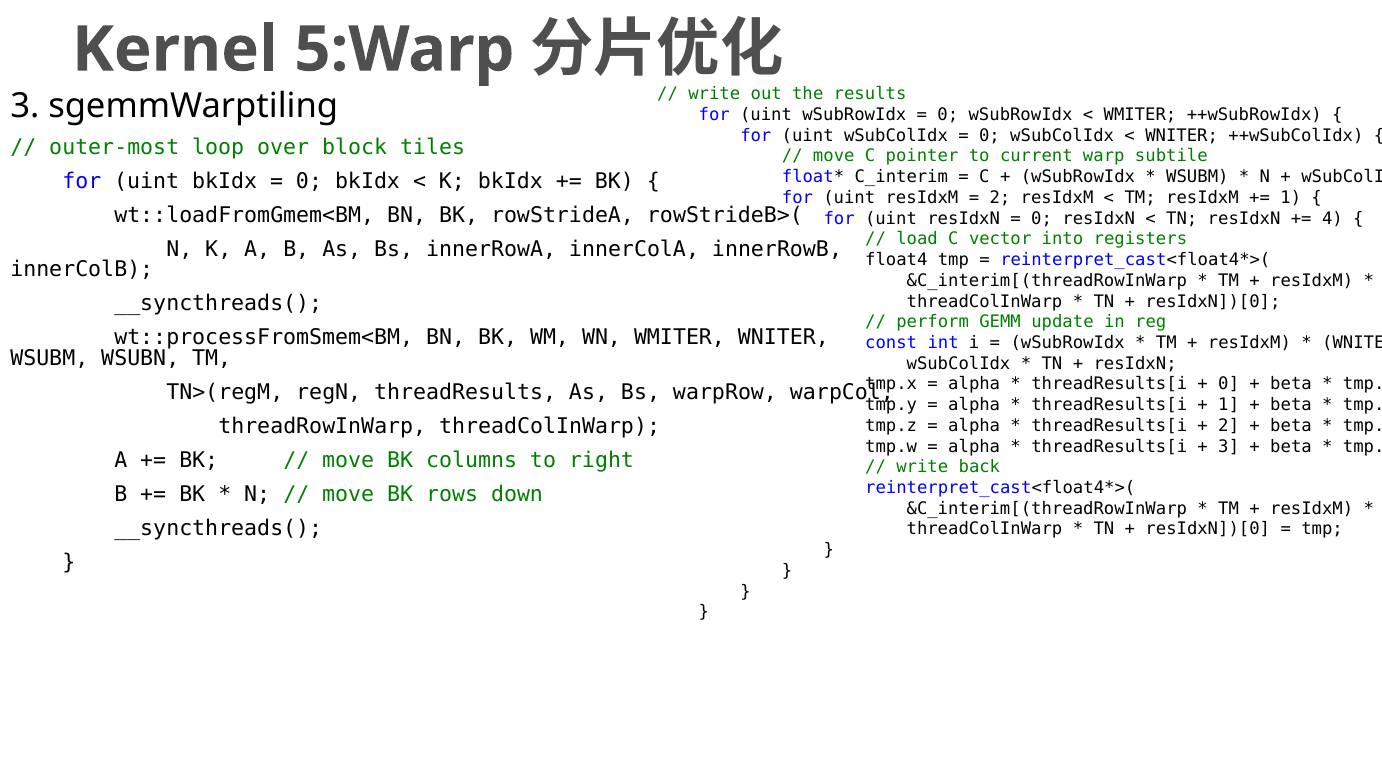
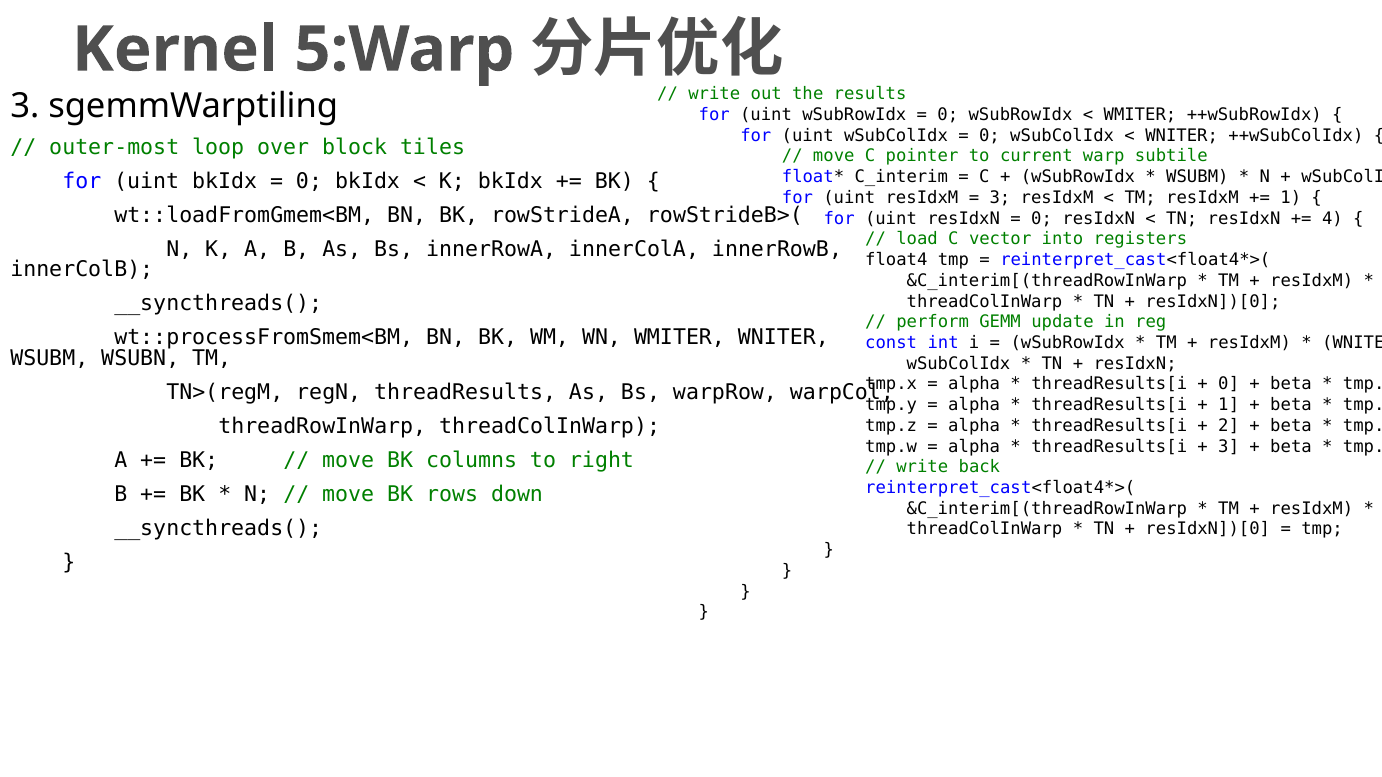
2: 2 -> 3 (1000, 198)
